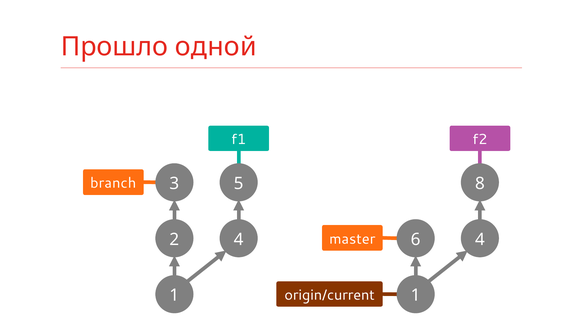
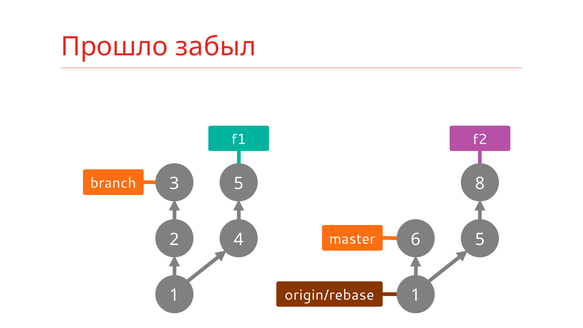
одной: одной -> забыл (216, 47)
master 4: 4 -> 5 (480, 239)
origin/current: origin/current -> origin/rebase (329, 295)
